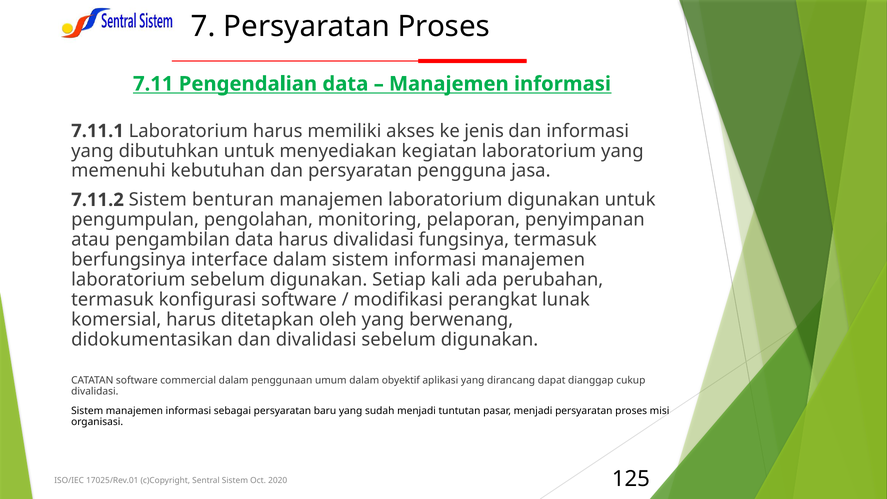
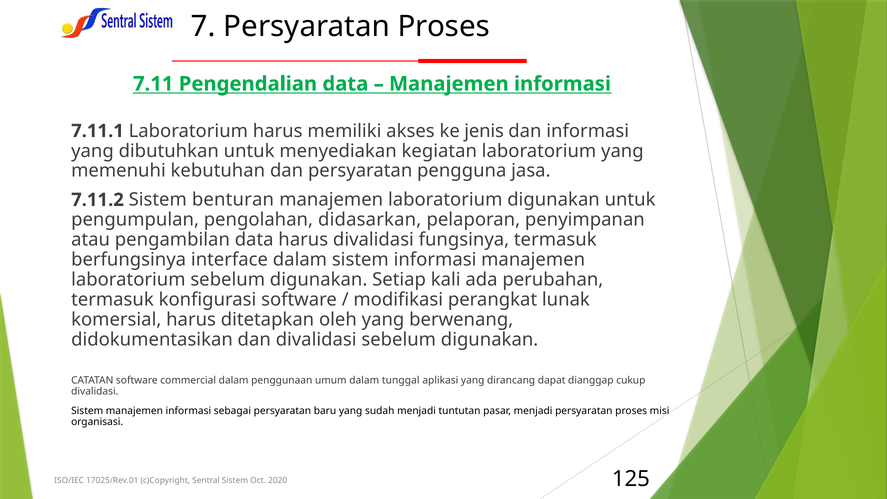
monitoring: monitoring -> didasarkan (370, 220)
obyektif: obyektif -> tunggal (401, 380)
